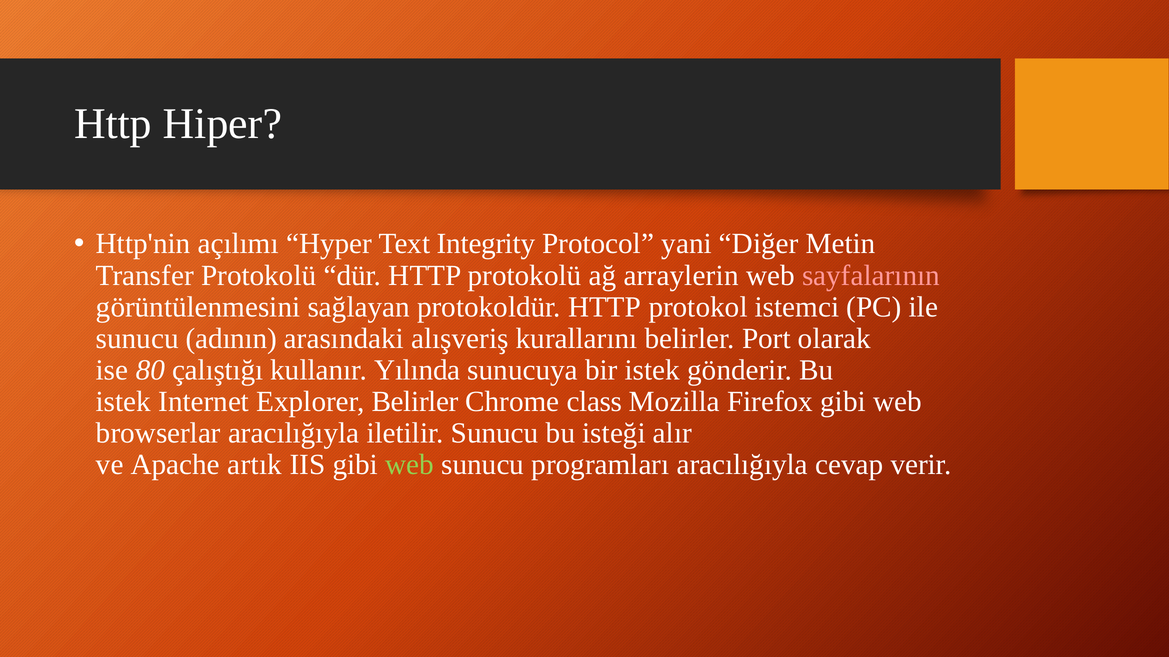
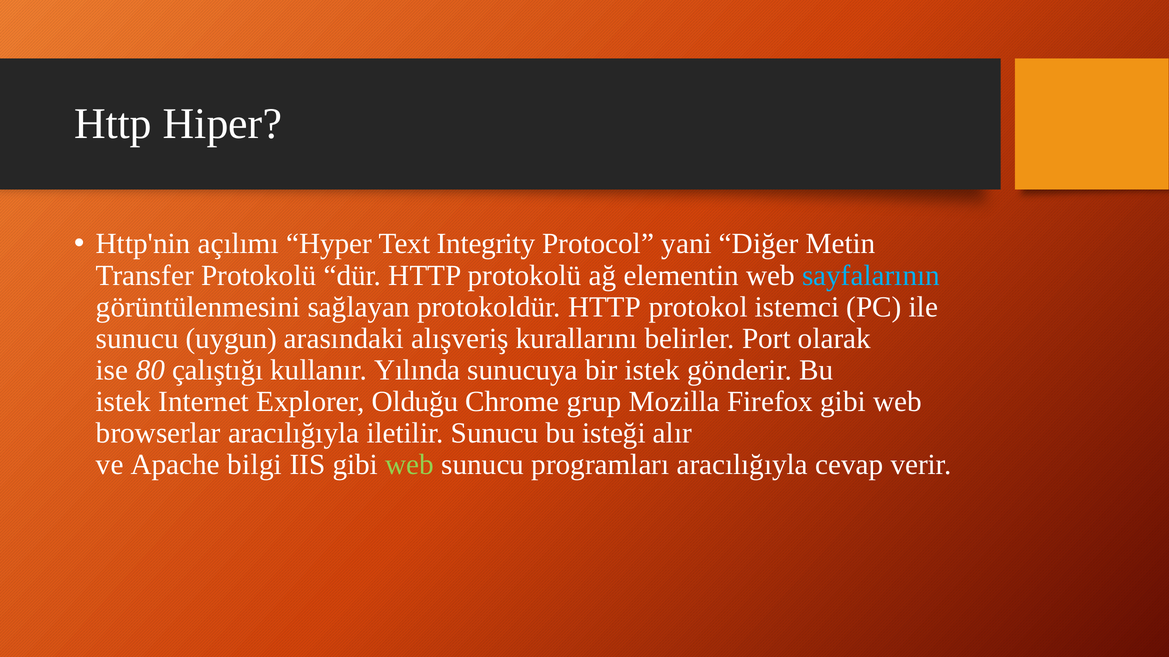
arraylerin: arraylerin -> elementin (681, 276)
sayfalarının colour: pink -> light blue (871, 276)
adının: adının -> uygun (231, 339)
Explorer Belirler: Belirler -> Olduğu (415, 402)
class: class -> grup (594, 402)
artık: artık -> bilgi (255, 465)
